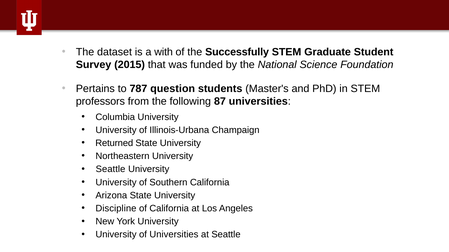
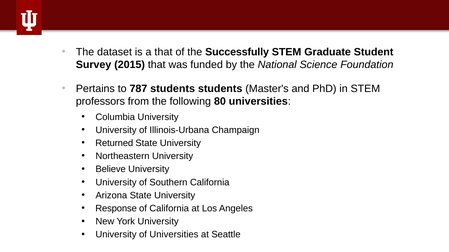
a with: with -> that (163, 52)
787 question: question -> students (173, 89)
87: 87 -> 80 (220, 102)
Seattle: Seattle -> Believe (111, 170)
Discipline: Discipline -> Response (116, 209)
